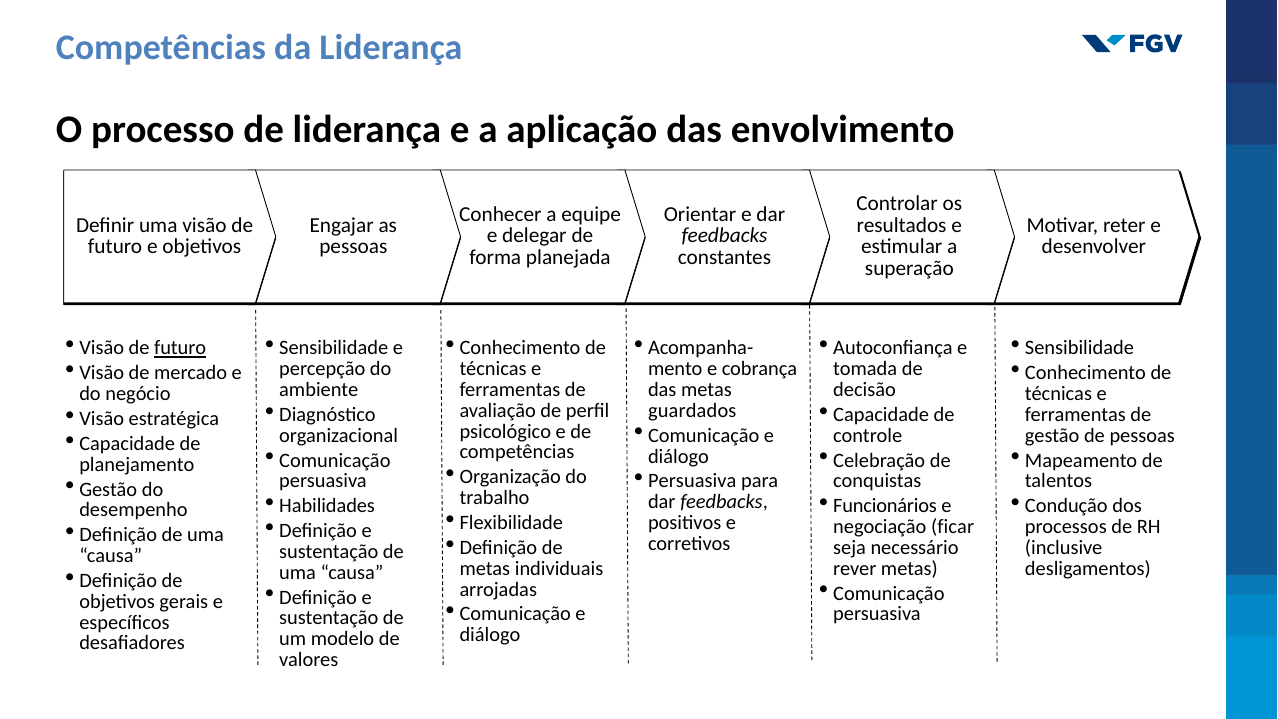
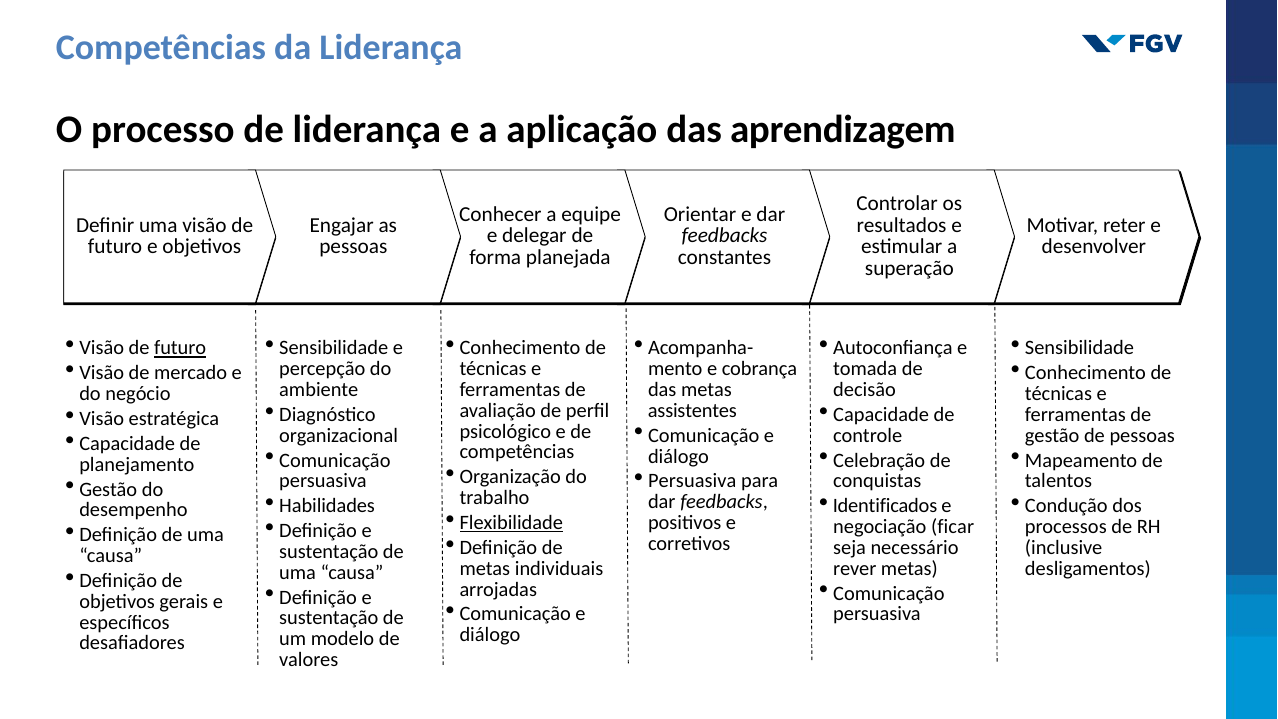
envolvimento: envolvimento -> aprendizagem (843, 129)
guardados: guardados -> assistentes (692, 411)
Funcionários: Funcionários -> Identificados (885, 506)
Flexibilidade underline: none -> present (511, 523)
